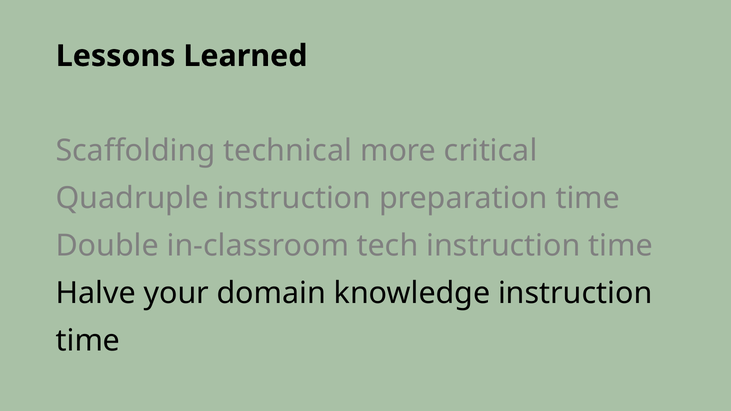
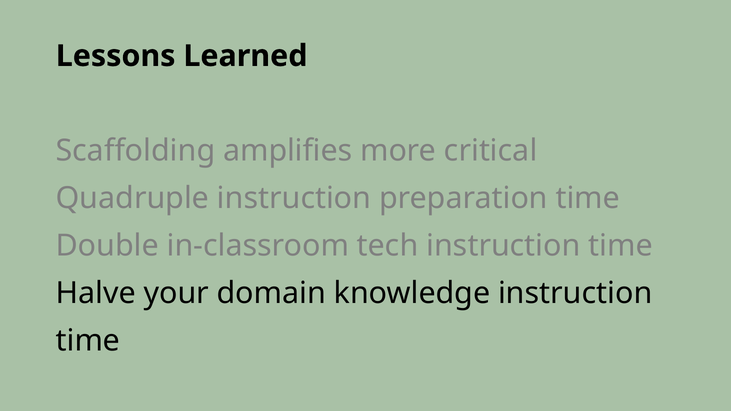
technical: technical -> amplifies (288, 151)
